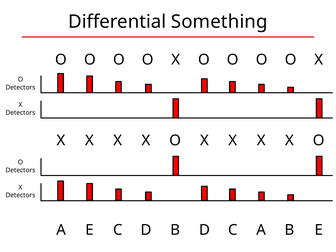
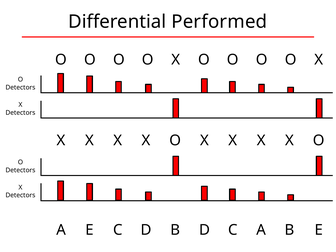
Something: Something -> Performed (219, 22)
